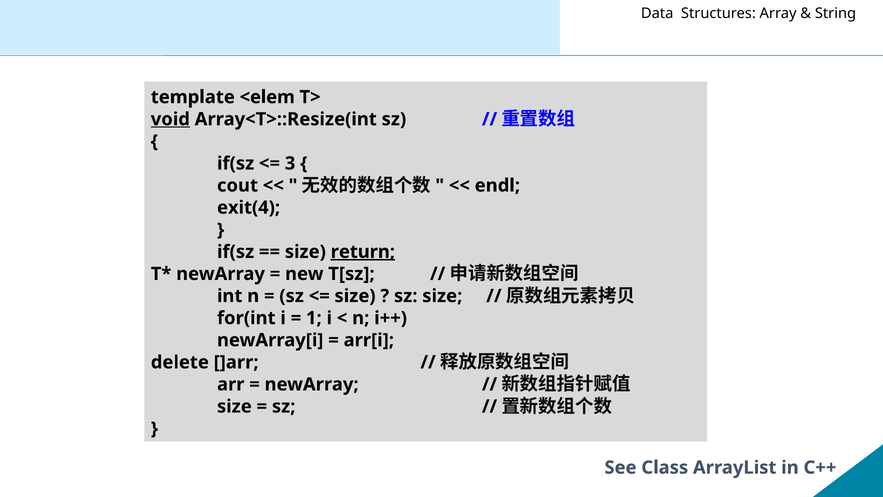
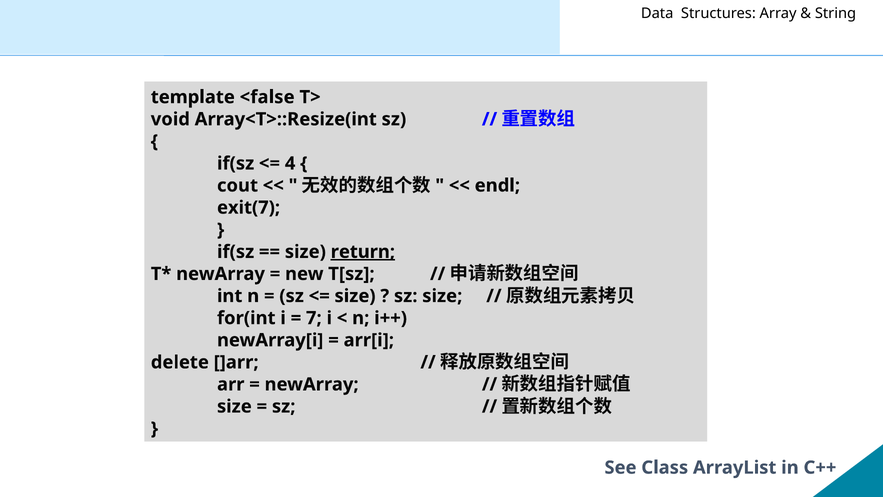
<elem: <elem -> <false (267, 97)
void underline: present -> none (170, 119)
3: 3 -> 4 (290, 163)
exit(4: exit(4 -> exit(7 (249, 207)
1: 1 -> 7 (314, 318)
